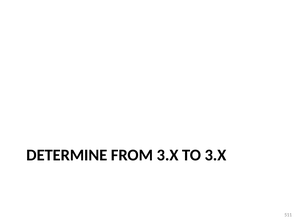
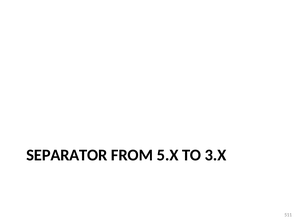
DETERMINE: DETERMINE -> SEPARATOR (67, 155)
FROM 3.X: 3.X -> 5.X (168, 155)
